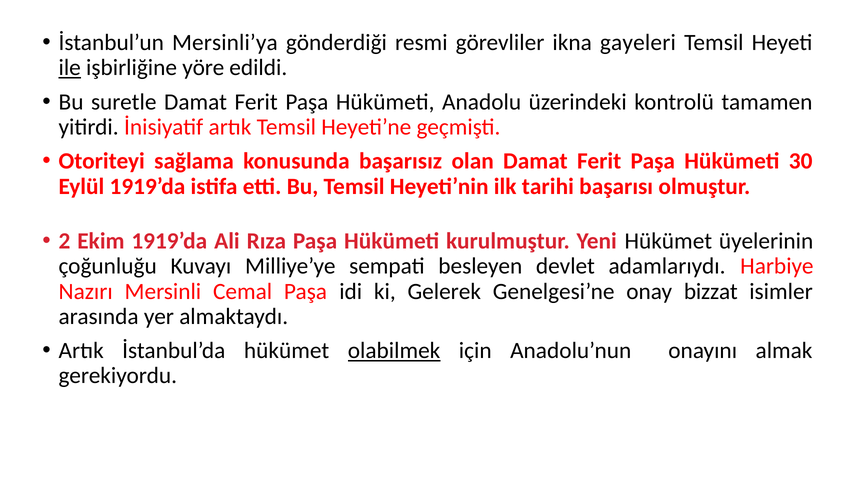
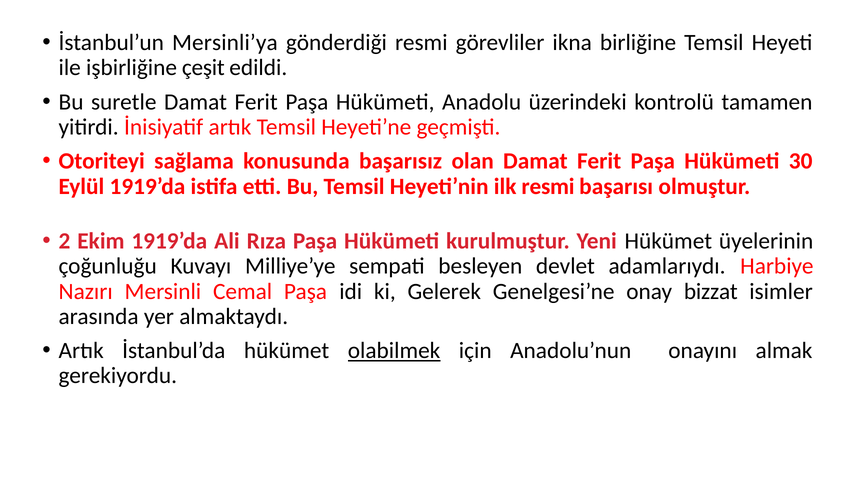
gayeleri: gayeleri -> birliğine (638, 43)
ile underline: present -> none (70, 68)
yöre: yöre -> çeşit (203, 68)
ilk tarihi: tarihi -> resmi (548, 186)
